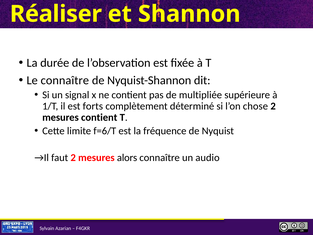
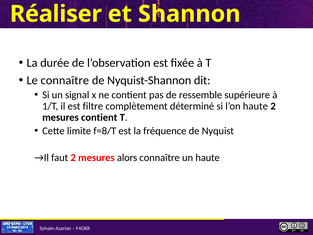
multipliée: multipliée -> ressemble (201, 95)
forts: forts -> filtre (93, 106)
l’on chose: chose -> haute (255, 106)
f=6/T: f=6/T -> f=8/T (105, 131)
un audio: audio -> haute (208, 158)
